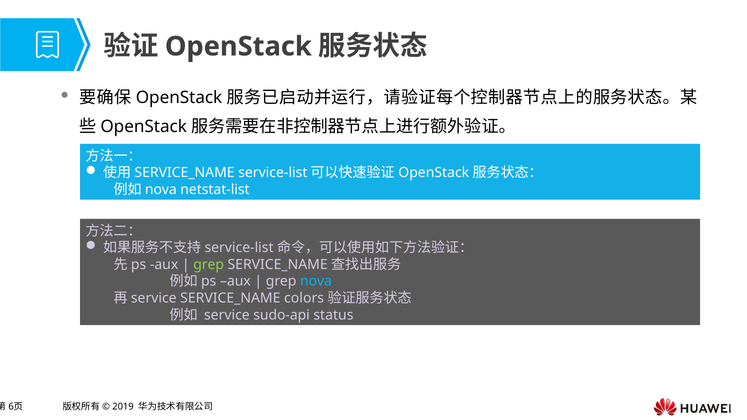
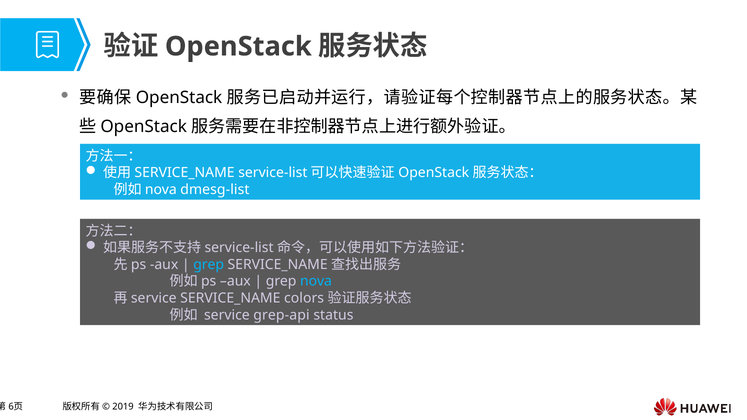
netstat-list: netstat-list -> dmesg-list (215, 190)
grep colour: light green -> light blue (209, 265)
sudo-api: sudo-api -> grep-api (282, 315)
